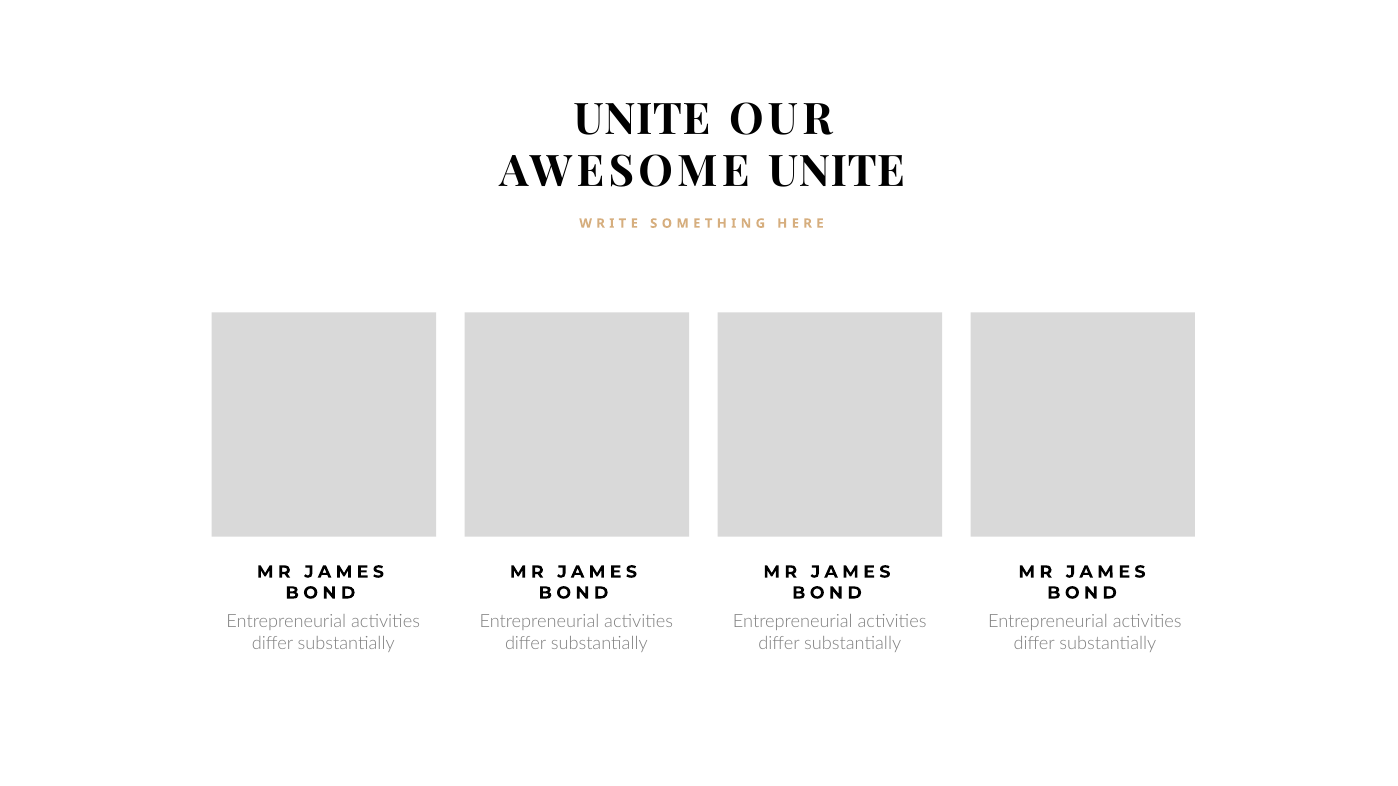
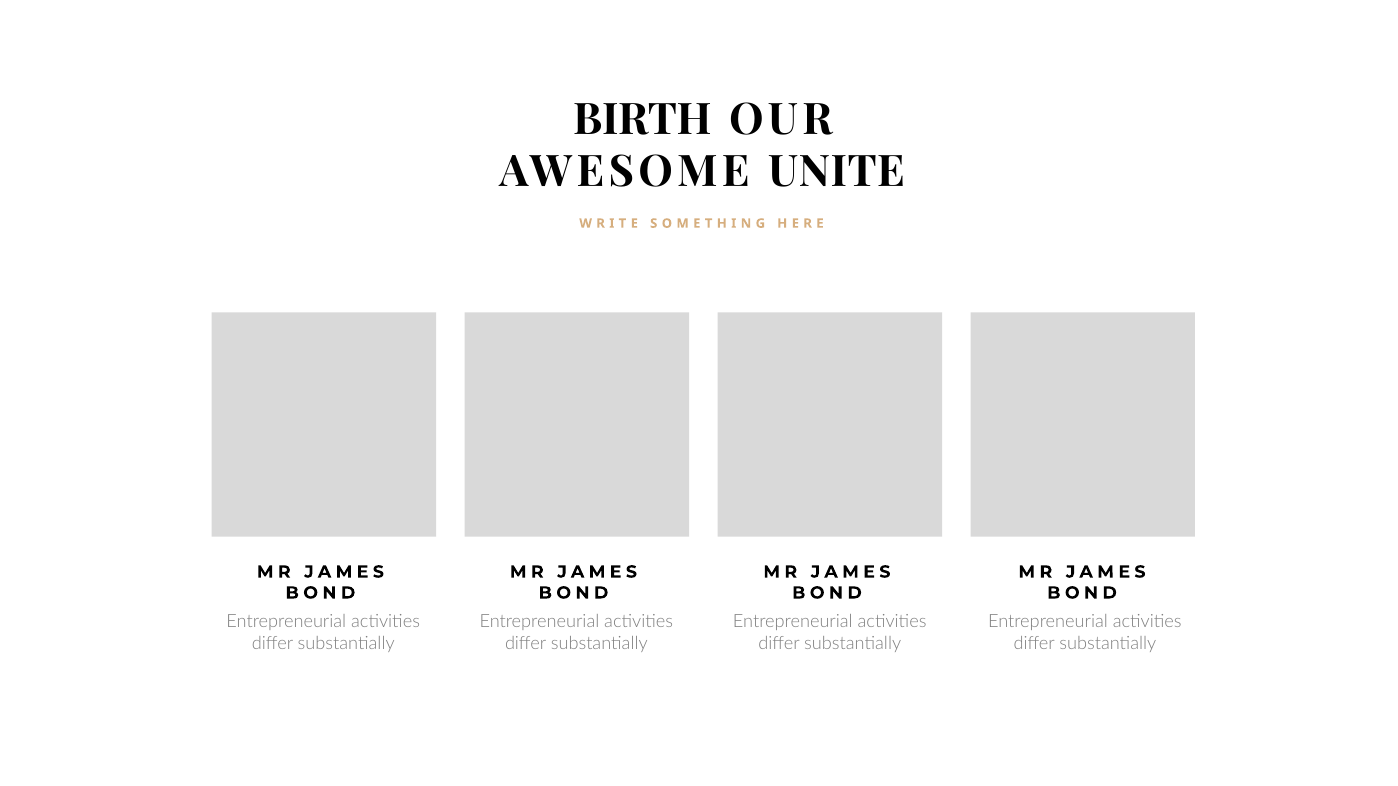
UNITE: UNITE -> BIRTH (642, 120)
